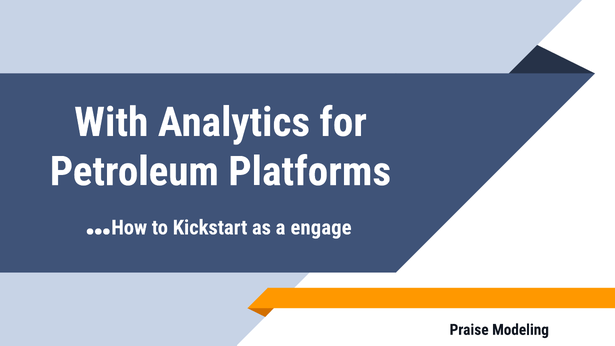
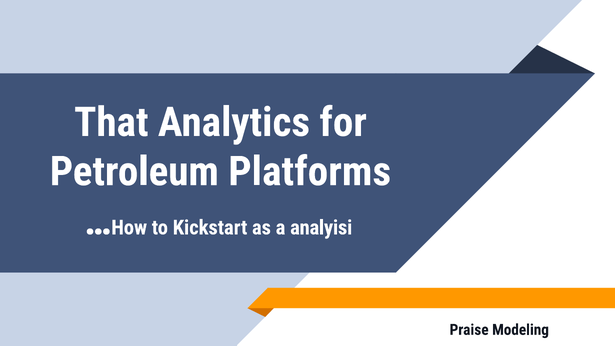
With: With -> That (111, 122)
engage: engage -> analyisi (321, 228)
